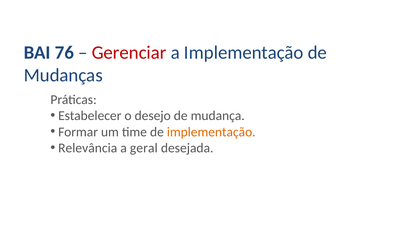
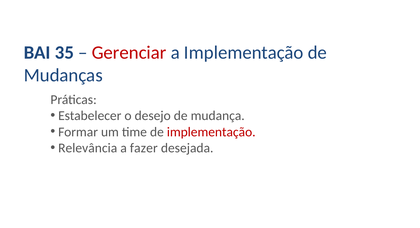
76: 76 -> 35 (64, 52)
implementação colour: orange -> red (211, 132)
geral: geral -> fazer (144, 148)
